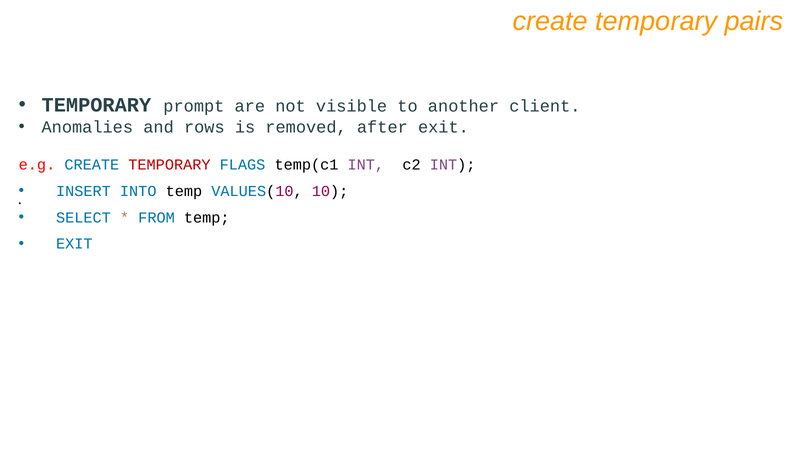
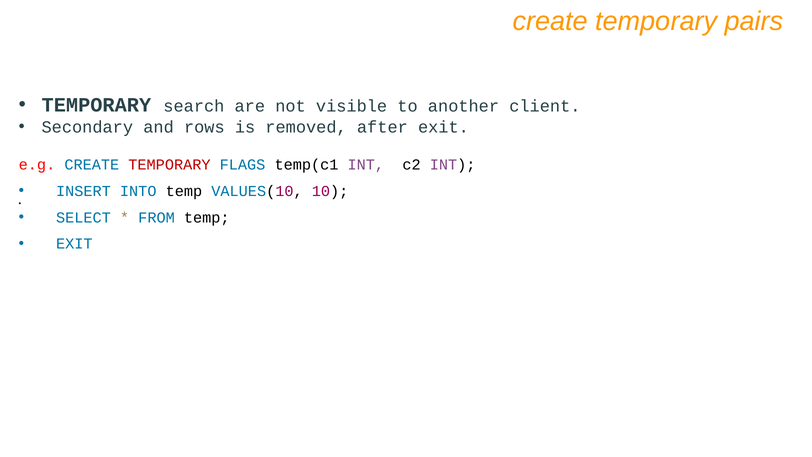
prompt: prompt -> search (194, 106)
Anomalies: Anomalies -> Secondary (87, 127)
